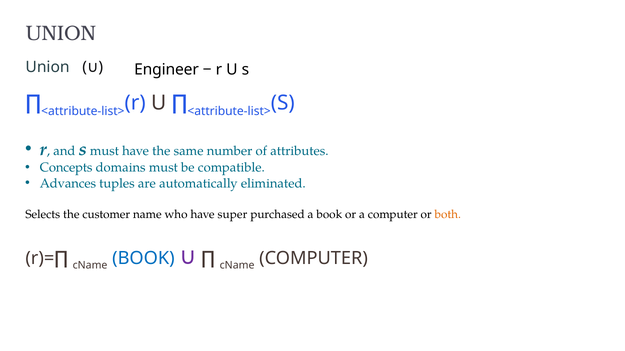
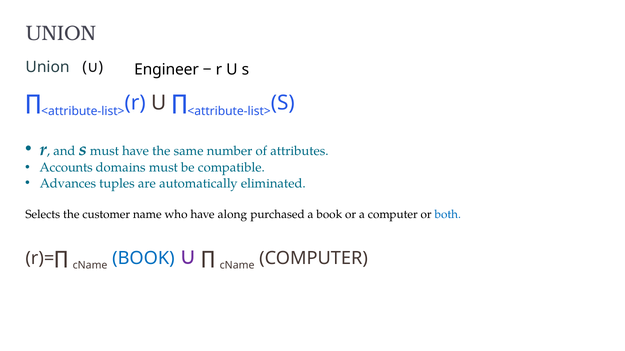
Concepts: Concepts -> Accounts (66, 168)
super: super -> along (232, 215)
both colour: orange -> blue (448, 215)
